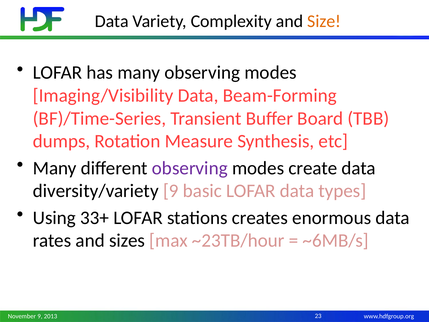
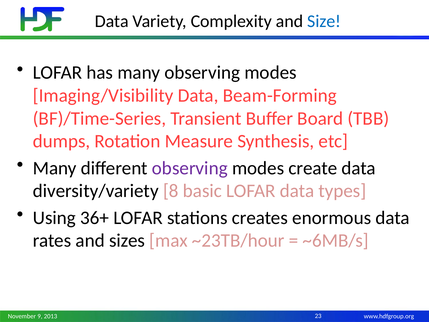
Size colour: orange -> blue (324, 21)
diversity/variety 9: 9 -> 8 (171, 191)
33+: 33+ -> 36+ (95, 218)
